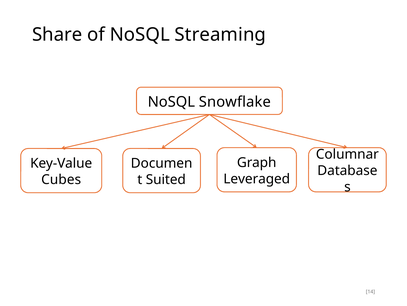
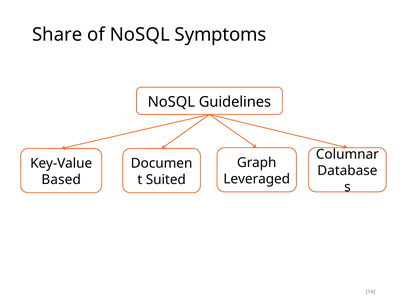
Streaming: Streaming -> Symptoms (221, 34)
Snowflake: Snowflake -> Guidelines (235, 102)
Cubes: Cubes -> Based (61, 179)
